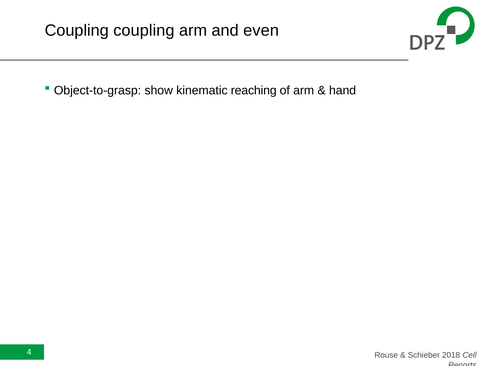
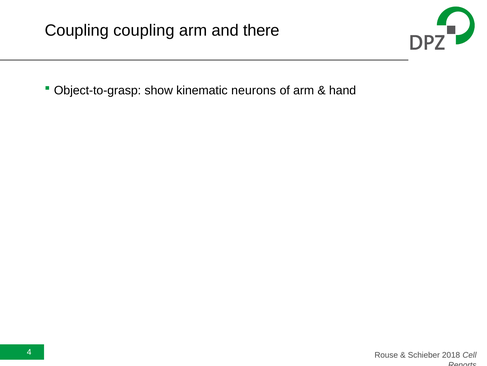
even: even -> there (261, 30)
reaching: reaching -> neurons (254, 90)
